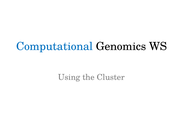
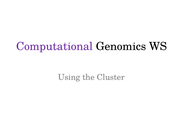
Computational colour: blue -> purple (55, 46)
